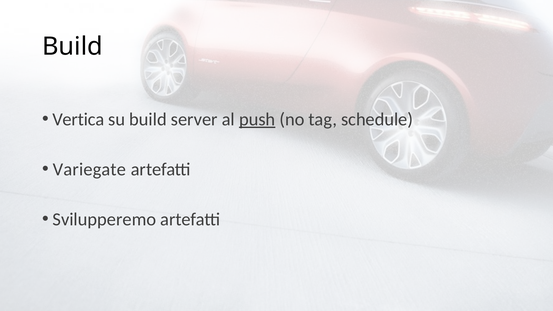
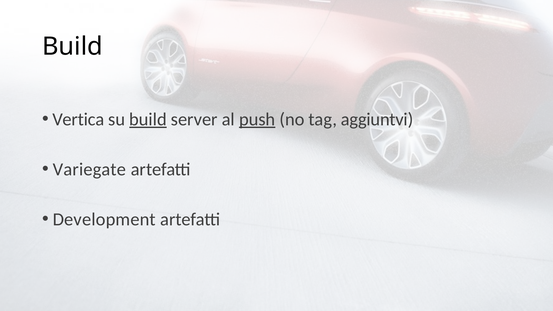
build underline: none -> present (148, 119)
schedule: schedule -> aggiuntvi (377, 119)
Svilupperemo: Svilupperemo -> Development (104, 219)
